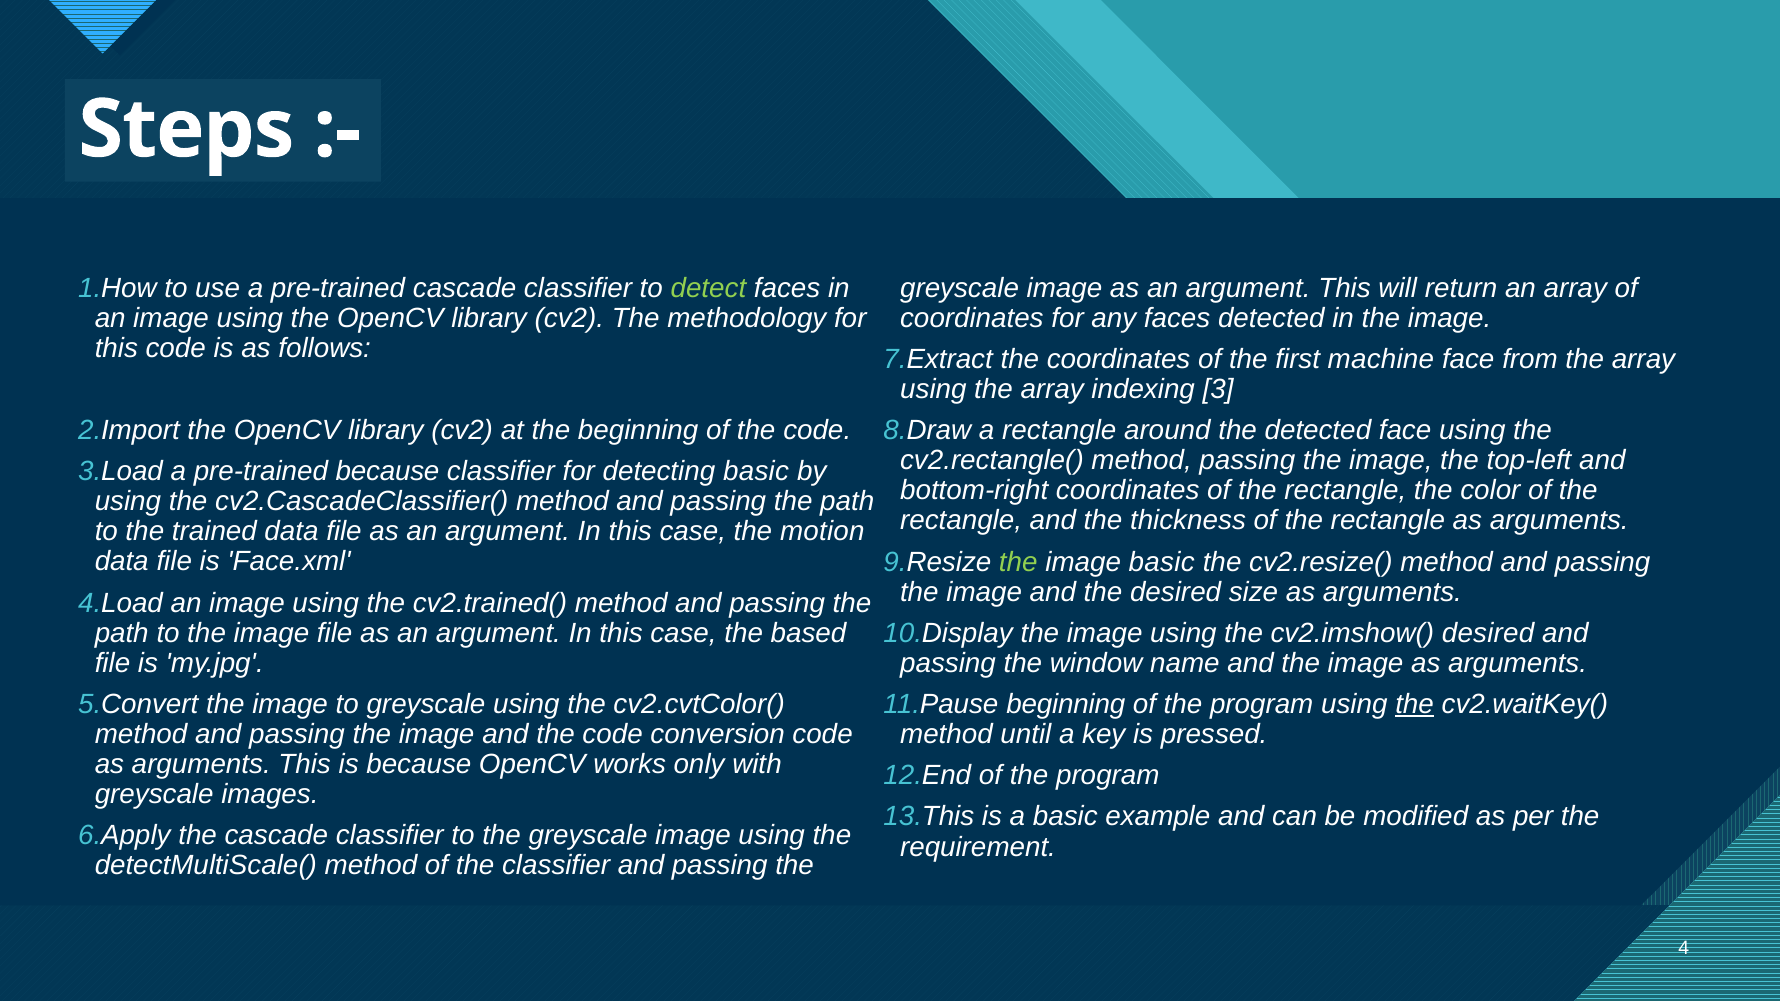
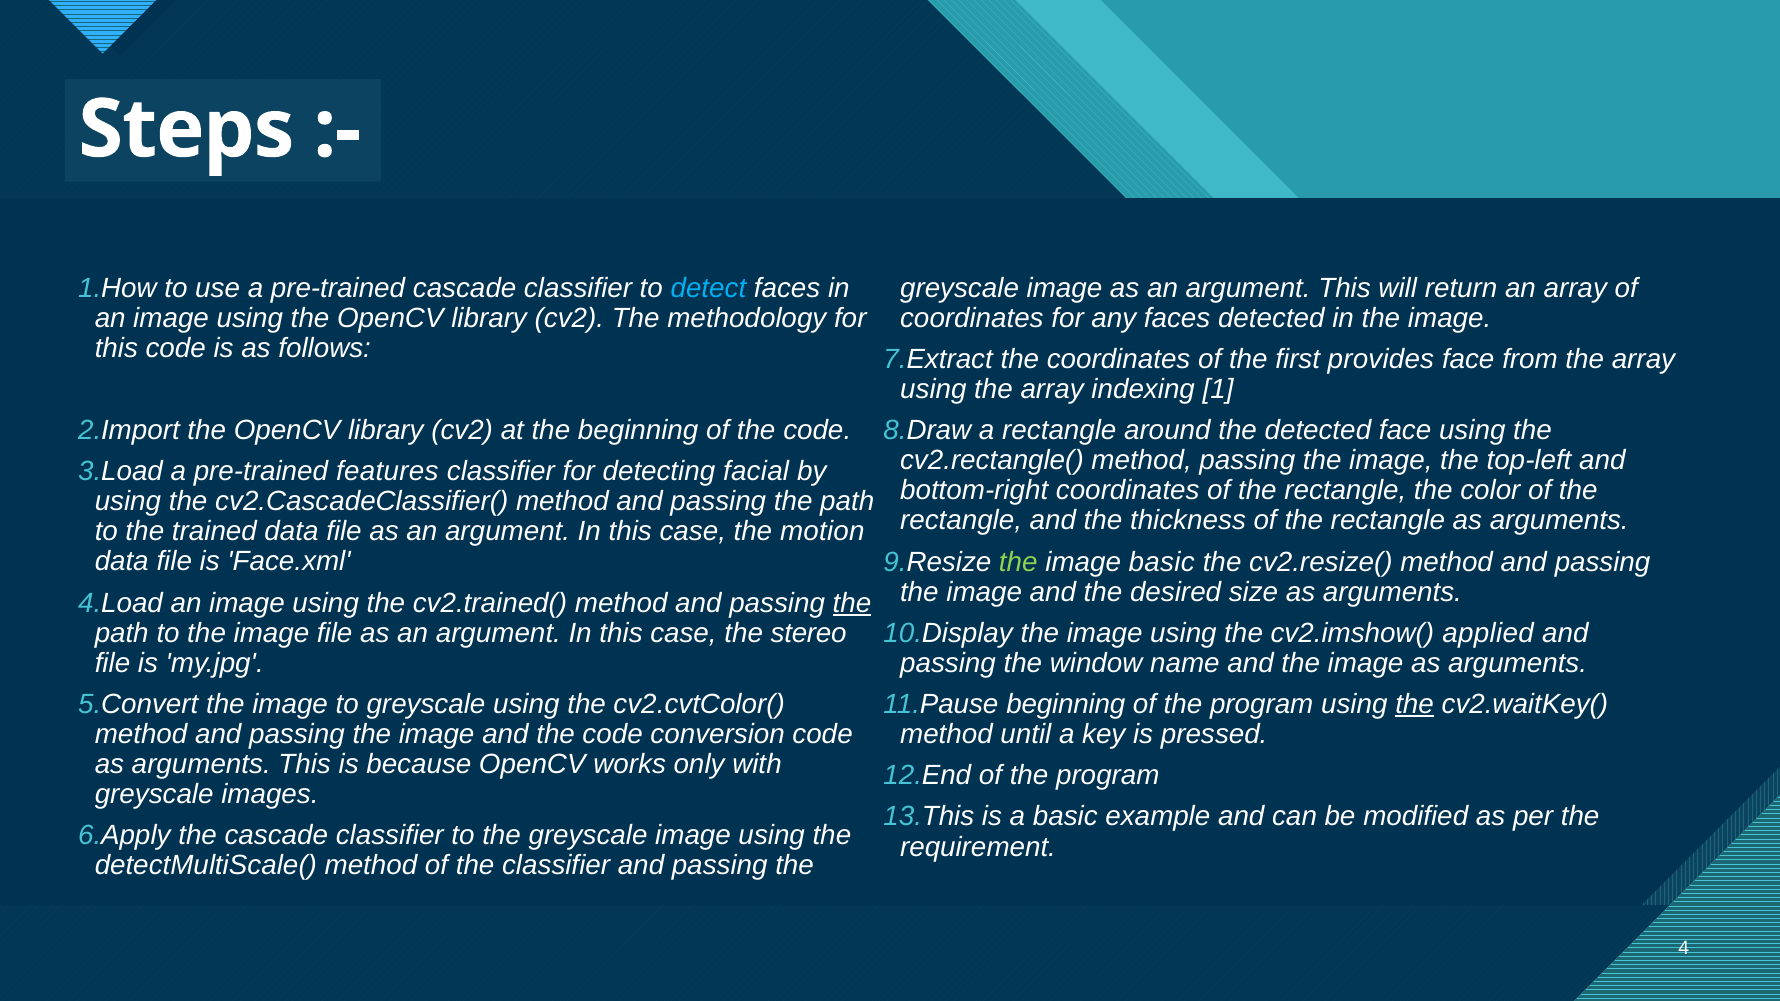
detect colour: light green -> light blue (708, 288)
machine: machine -> provides (1381, 359)
3: 3 -> 1 (1218, 389)
pre-trained because: because -> features (387, 472)
detecting basic: basic -> facial (756, 472)
the underline: none -> present (852, 603)
based: based -> stereo (809, 633)
cv2.imshow( desired: desired -> applied (1488, 633)
